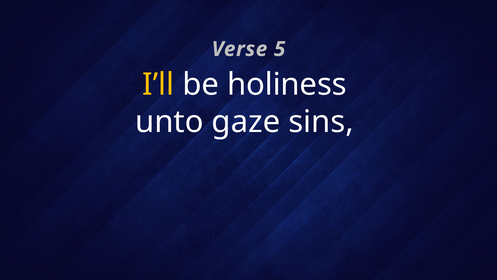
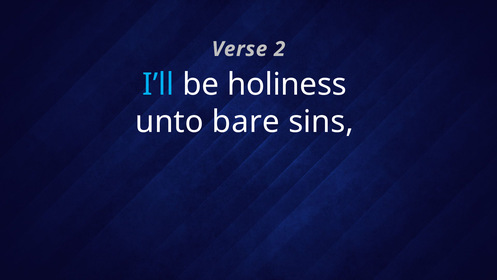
5: 5 -> 2 (280, 49)
I’ll colour: yellow -> light blue (158, 84)
gaze: gaze -> bare (246, 122)
